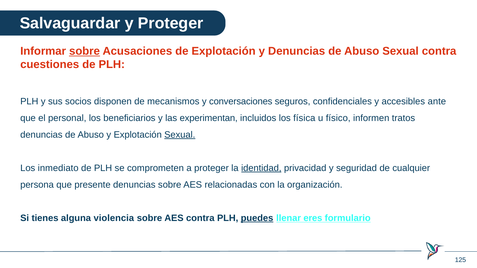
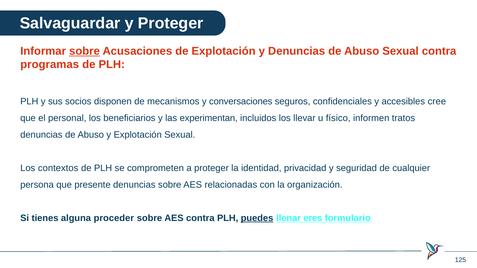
cuestiones: cuestiones -> programas (50, 65)
ante: ante -> cree (437, 101)
física: física -> llevar (304, 118)
Sexual underline: present -> none (180, 135)
inmediato: inmediato -> contextos (58, 168)
identidad underline: present -> none (261, 168)
violencia: violencia -> proceder (114, 218)
